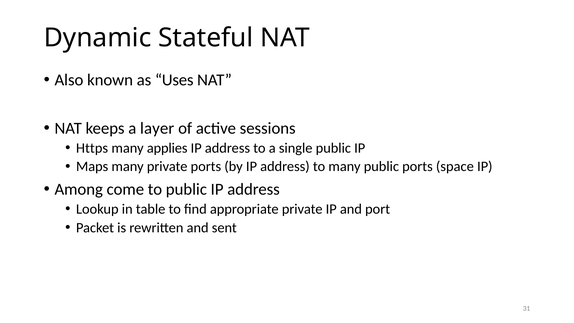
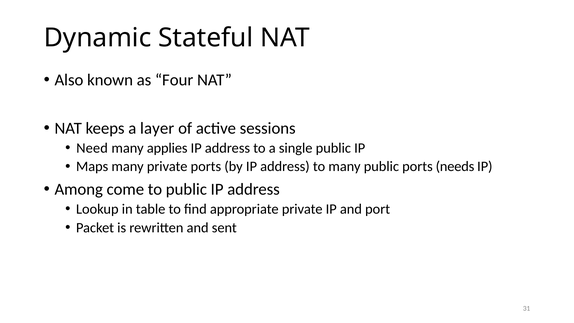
Uses: Uses -> Four (174, 80)
Https: Https -> Need (92, 148)
space: space -> needs (455, 166)
